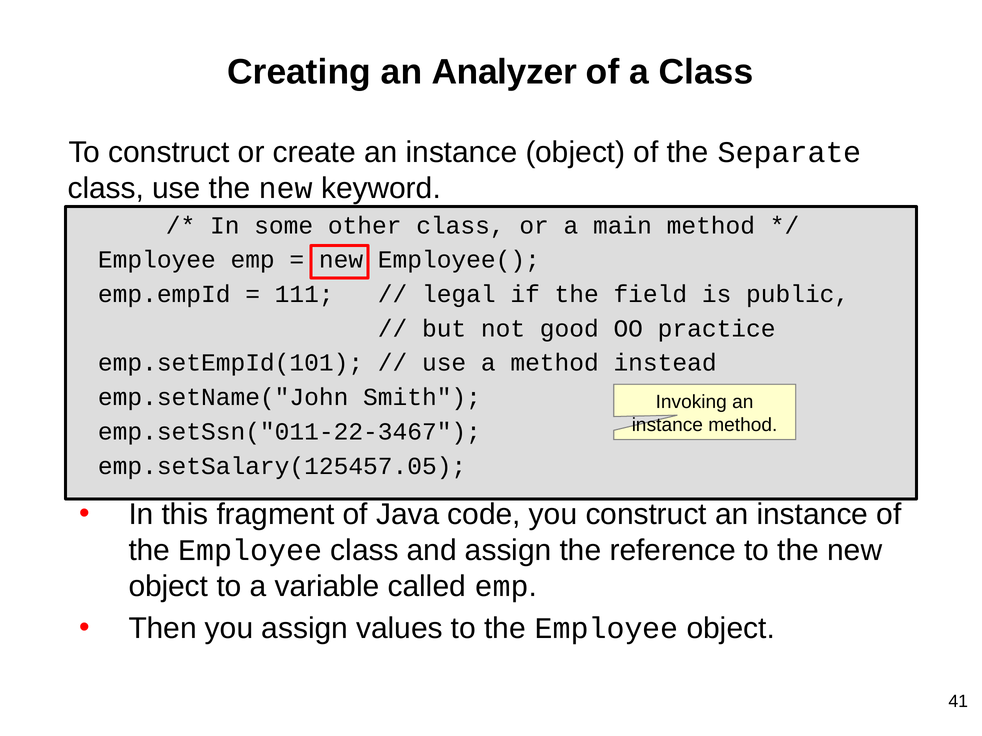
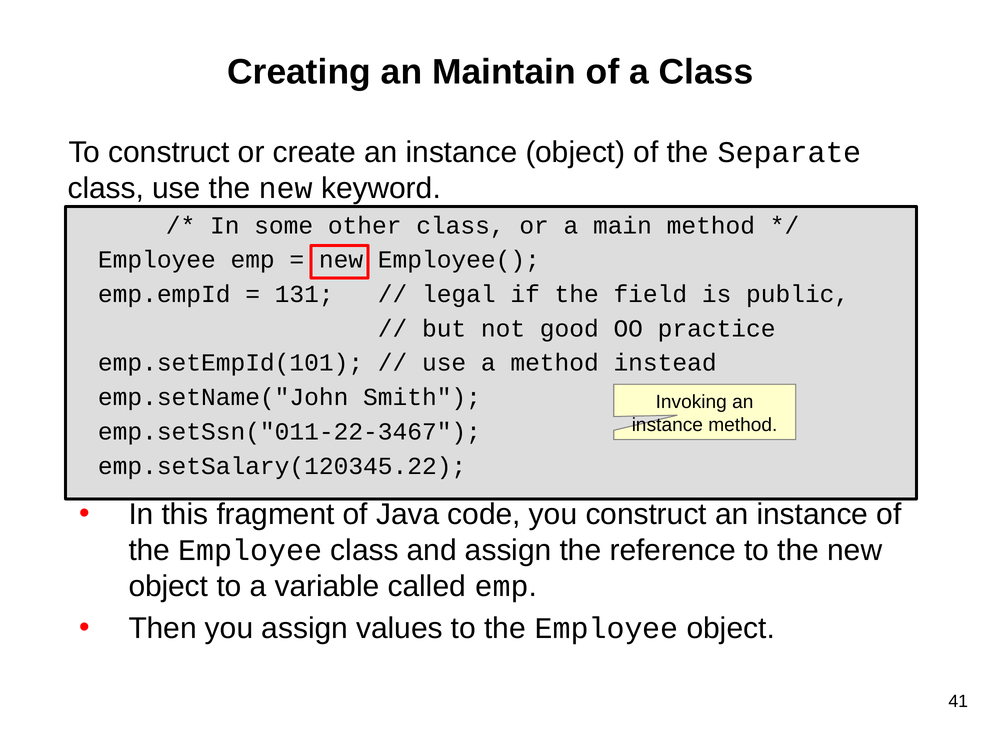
Analyzer: Analyzer -> Maintain (504, 72)
111: 111 -> 131 (304, 294)
emp.setSalary(125457.05: emp.setSalary(125457.05 -> emp.setSalary(120345.22 (282, 466)
